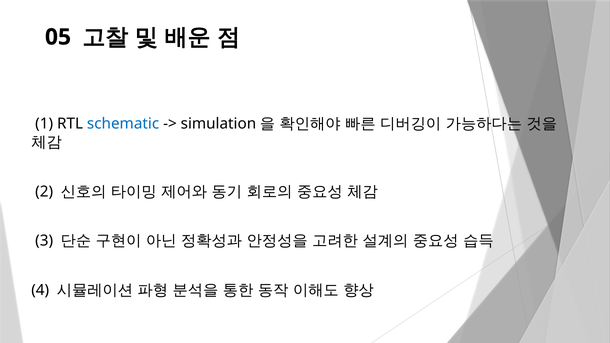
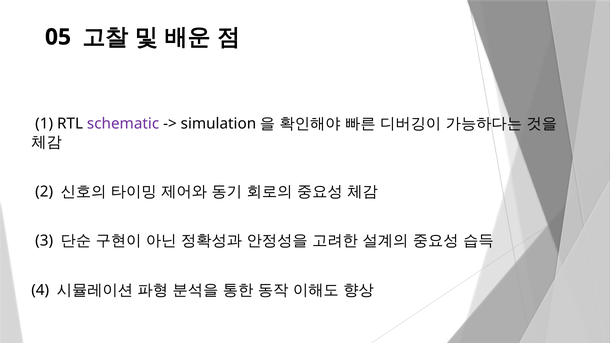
schematic colour: blue -> purple (123, 124)
